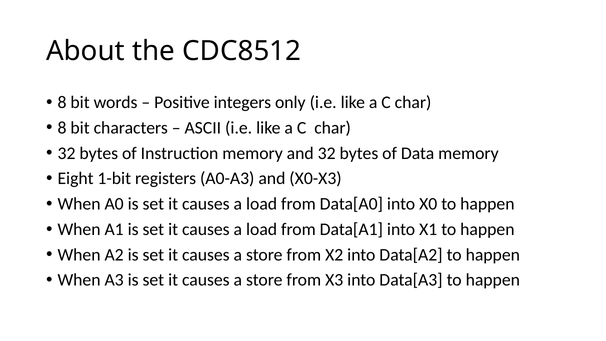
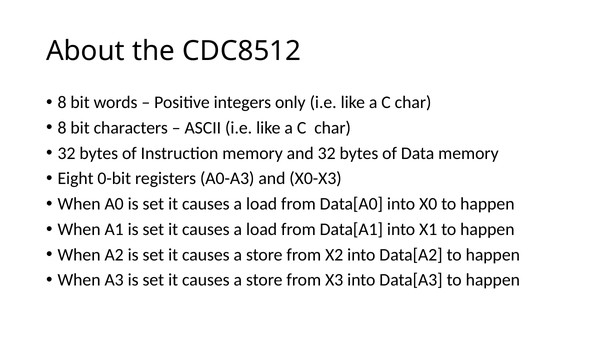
1-bit: 1-bit -> 0-bit (114, 179)
